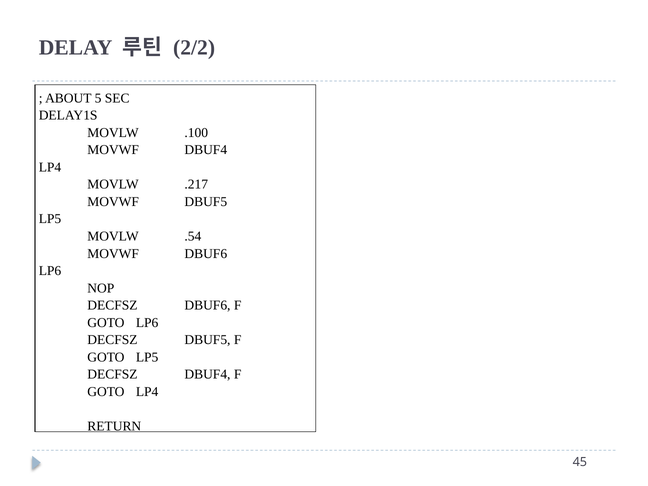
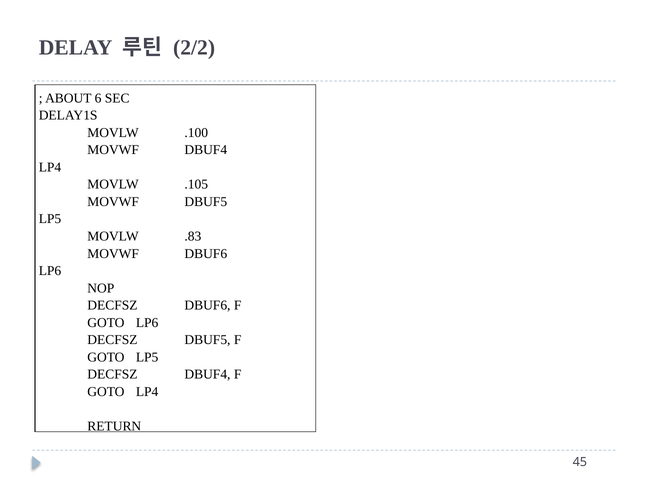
5: 5 -> 6 (98, 98)
.217: .217 -> .105 (196, 184)
.54: .54 -> .83 (193, 236)
